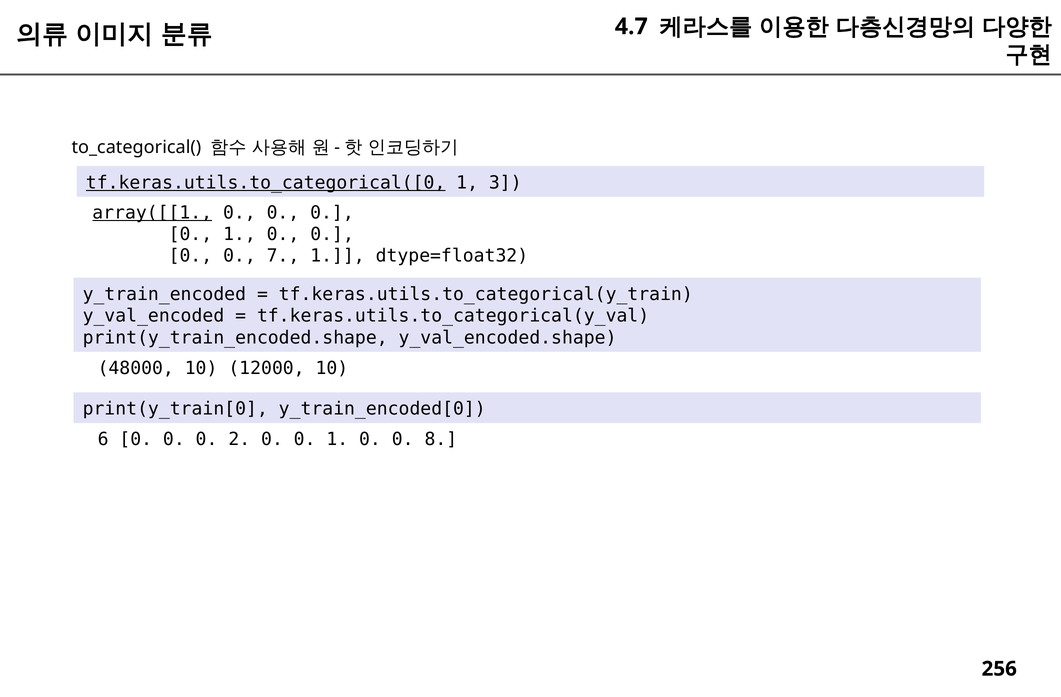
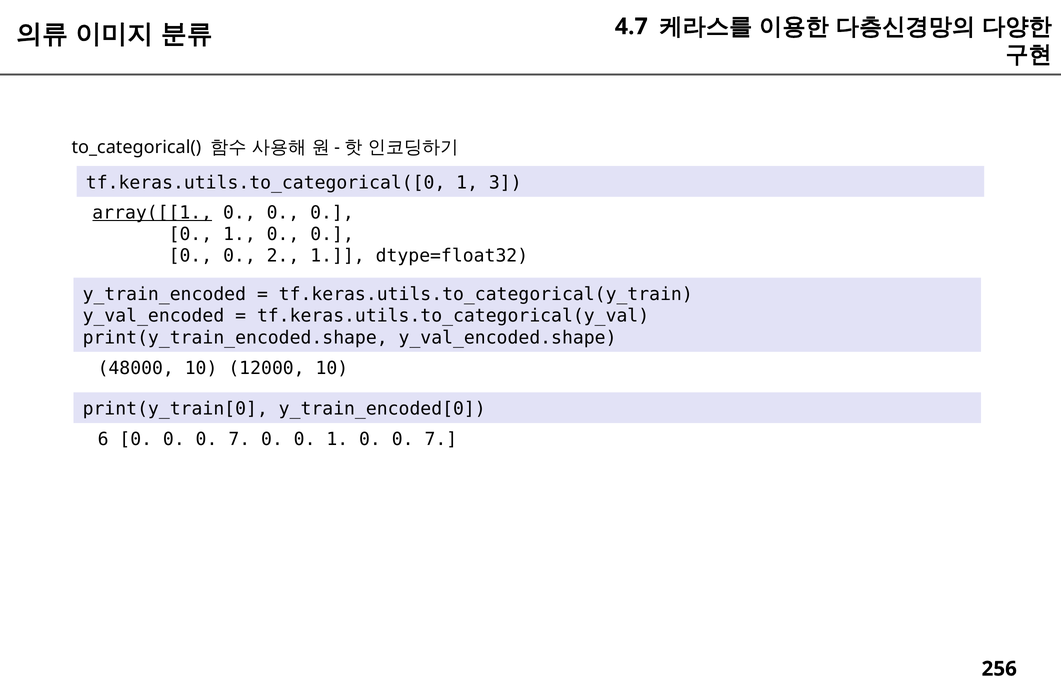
tf.keras.utils.to_categorical([0 underline: present -> none (266, 183)
7: 7 -> 2 (283, 256)
0 0 0 2: 2 -> 7 (239, 439)
1 0 0 8: 8 -> 7 (441, 439)
